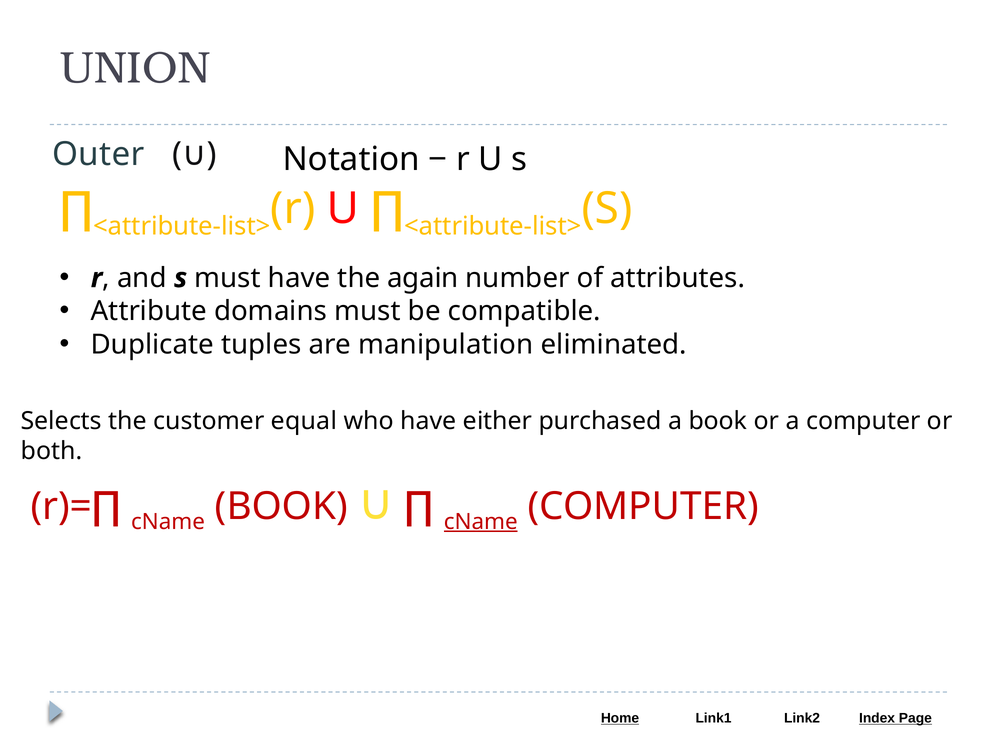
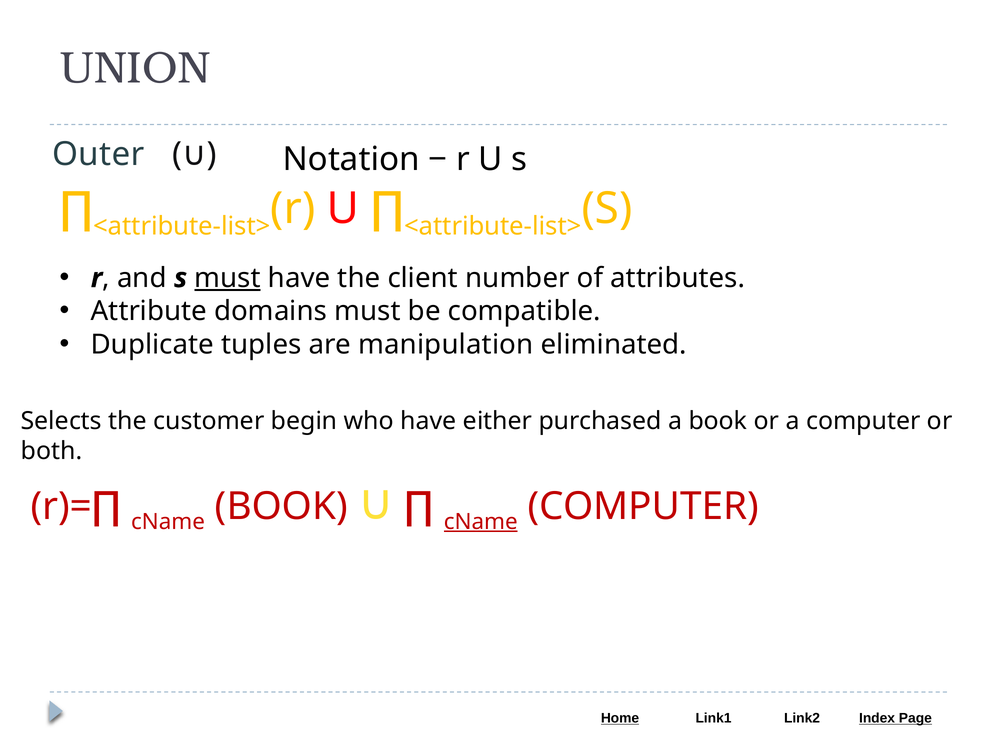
must underline: none -> present (227, 278)
again: again -> client (423, 278)
equal: equal -> begin (304, 422)
